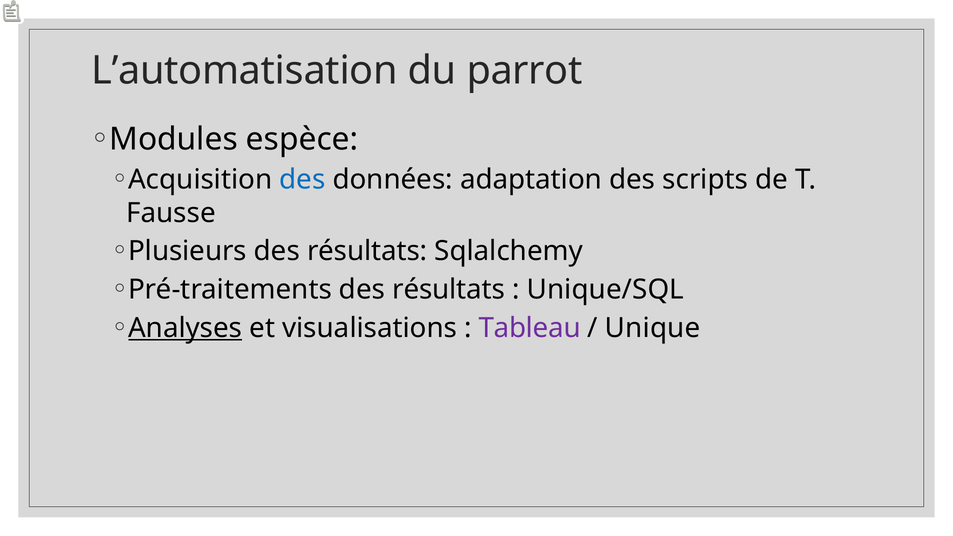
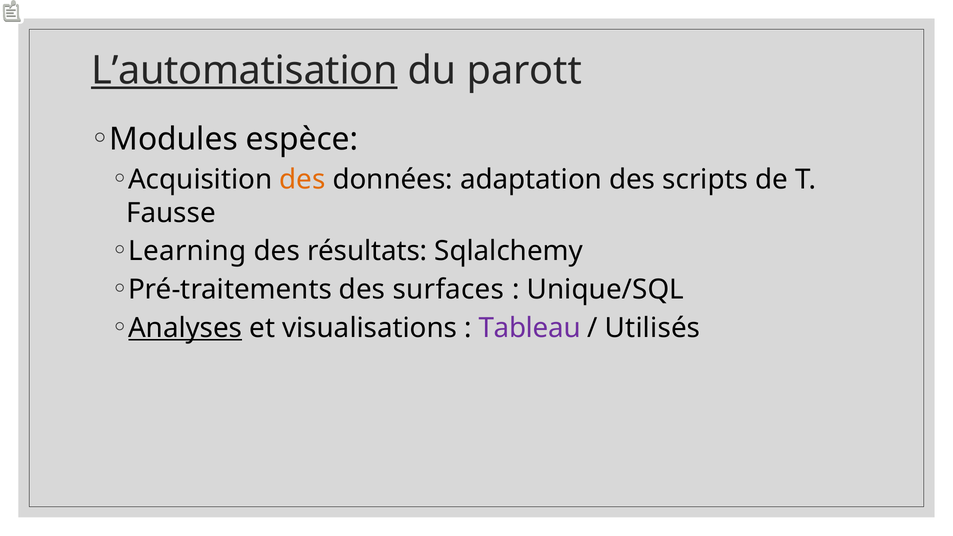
L’automatisation underline: none -> present (244, 71)
parrot: parrot -> parott (524, 71)
des colour: blue -> orange (302, 180)
Plusieurs: Plusieurs -> Learning (187, 251)
Pré-traitements des résultats: résultats -> surfaces (448, 290)
Unique: Unique -> Utilisés (653, 328)
